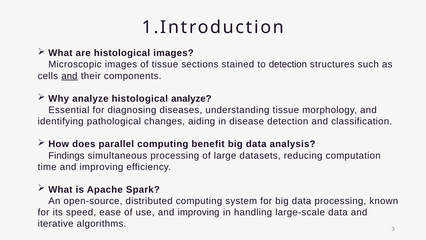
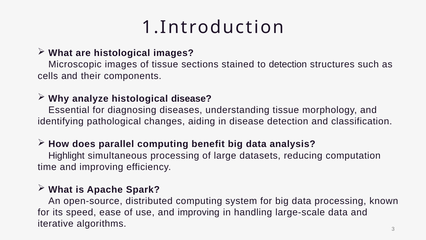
and underline: present -> none (69, 76)
histological analyze: analyze -> disease (191, 98)
Findings: Findings -> Highlight (66, 155)
